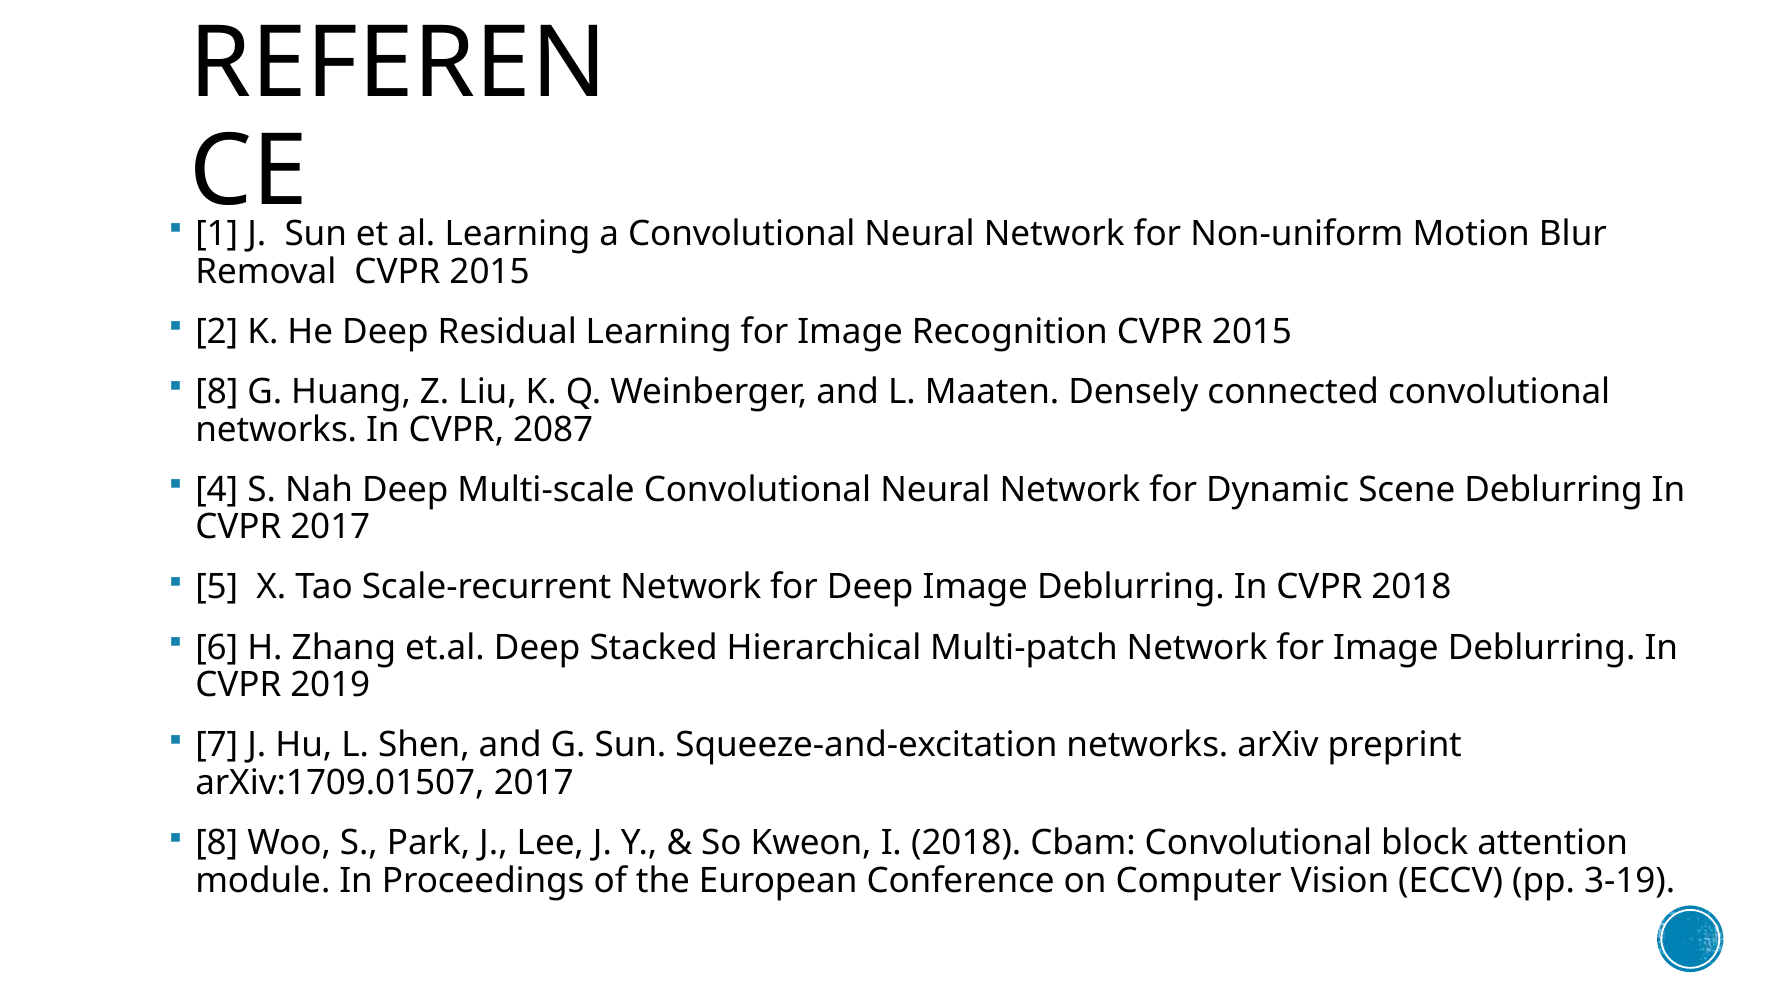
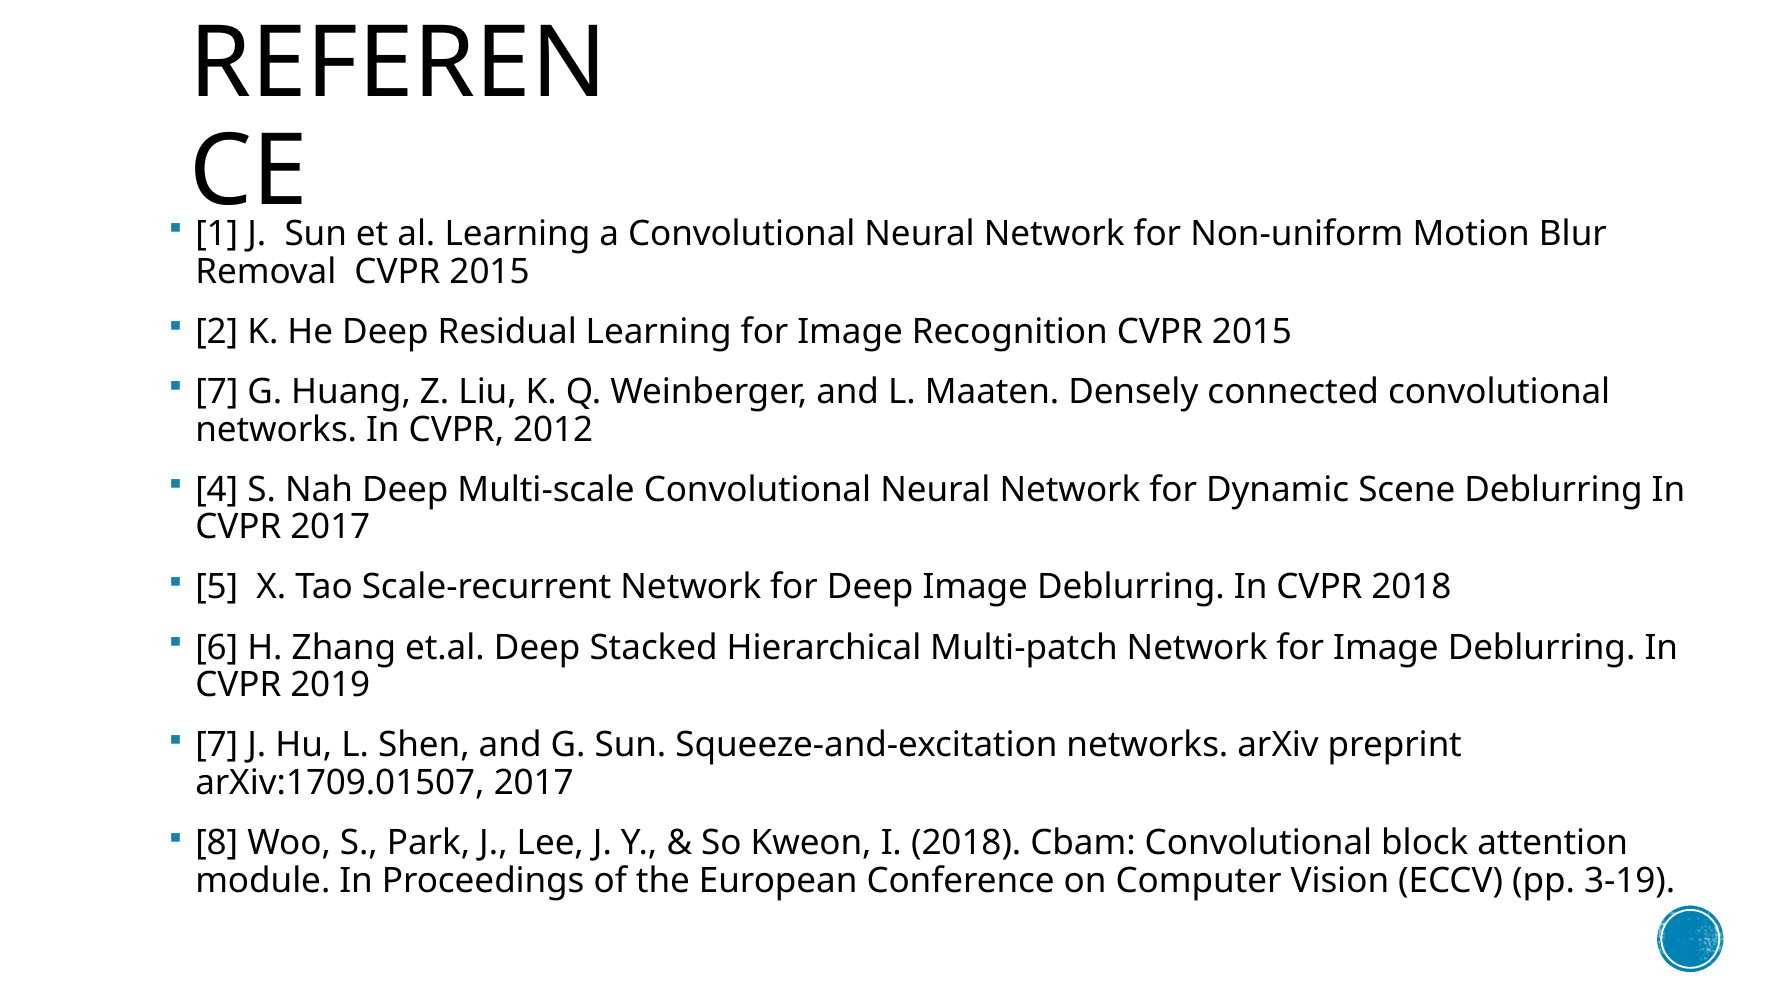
8: 8 -> 7 (217, 391)
2087: 2087 -> 2012 (553, 429)
